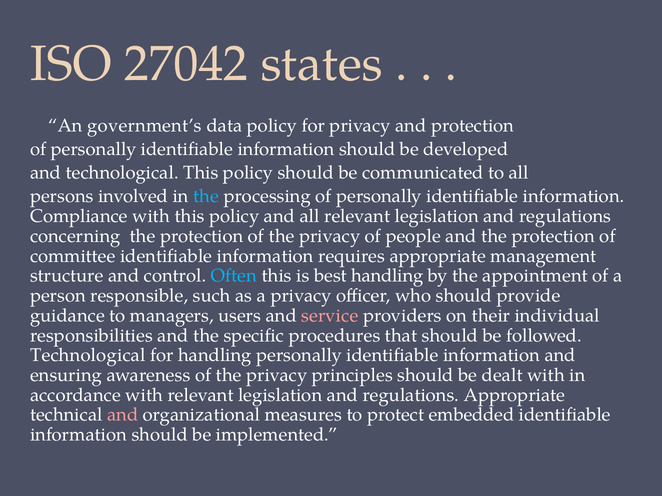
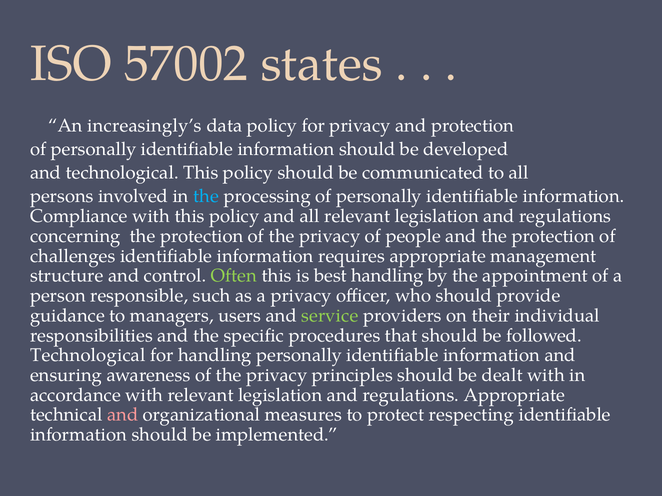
27042: 27042 -> 57002 (186, 64)
government’s: government’s -> increasingly’s (145, 126)
committee: committee -> challenges (73, 256)
Often colour: light blue -> light green (234, 276)
service colour: pink -> light green (330, 316)
embedded: embedded -> respecting (471, 415)
